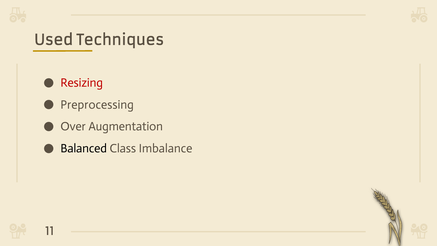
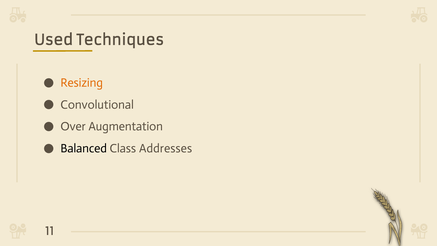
Resizing colour: red -> orange (82, 83)
Preprocessing: Preprocessing -> Convolutional (97, 105)
Imbalance: Imbalance -> Addresses (166, 148)
